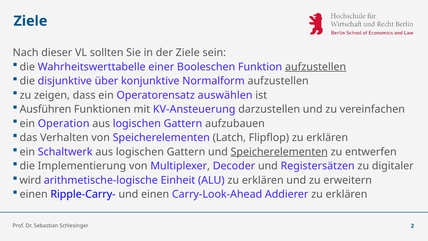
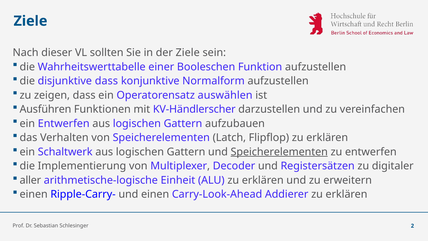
aufzustellen underline: present -> none (316, 67)
disjunktive über: über -> dass (106, 81)
KV-Ansteuerung: KV-Ansteuerung -> KV-Händlerscher (194, 109)
ein Operation: Operation -> Entwerfen (64, 123)
wird: wird -> aller (30, 180)
